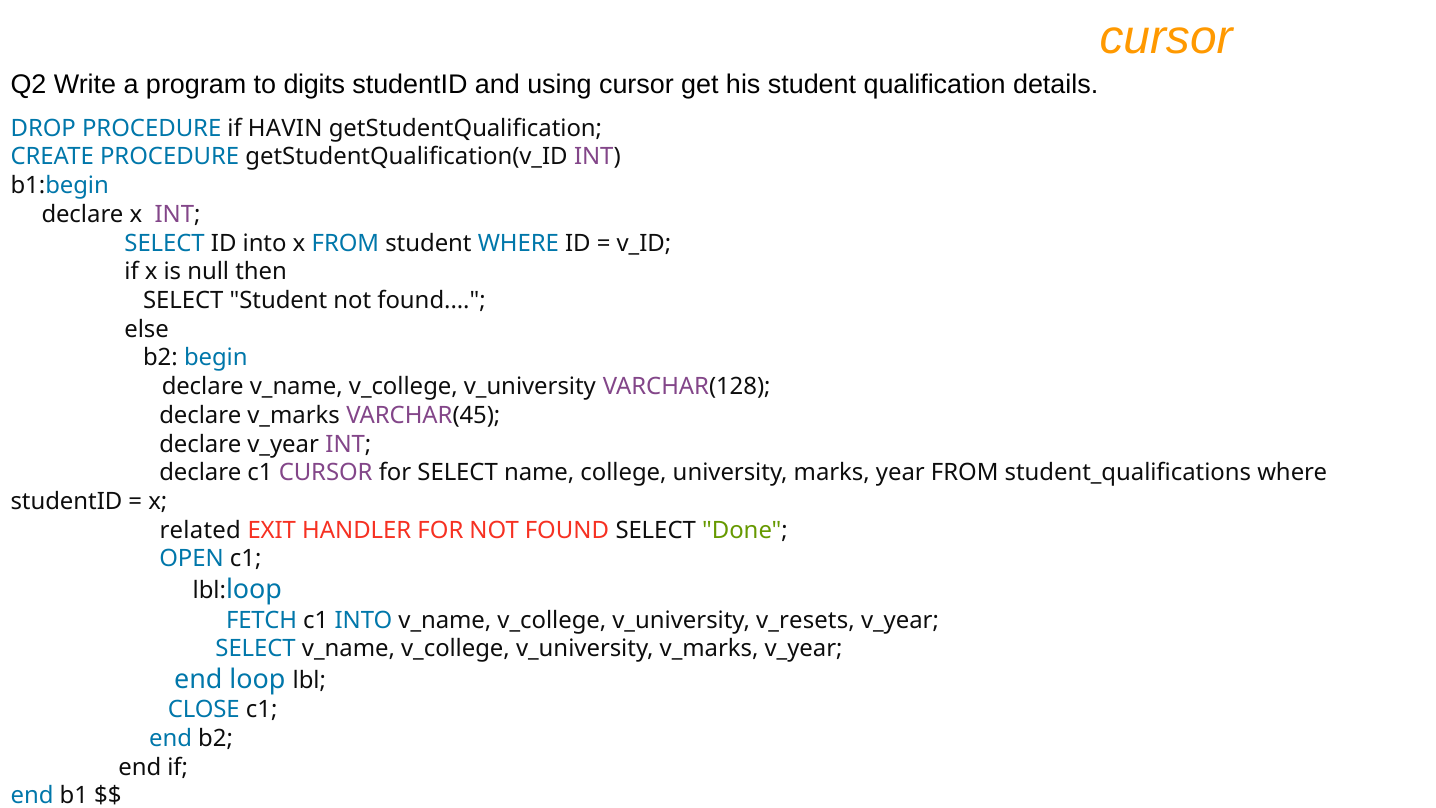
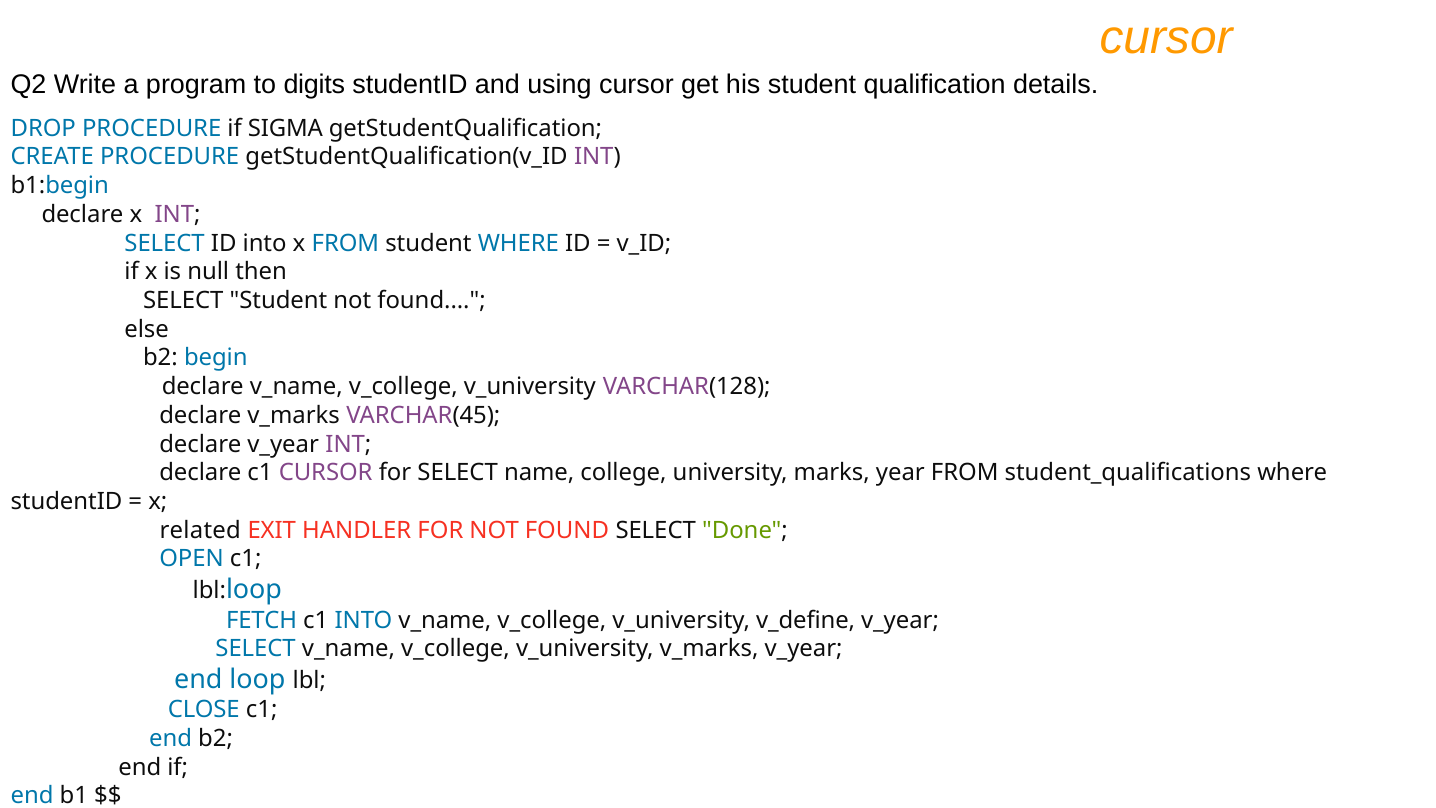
HAVIN: HAVIN -> SIGMA (285, 128)
v_resets: v_resets -> v_define (806, 620)
